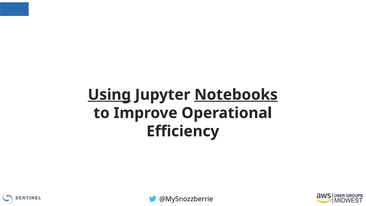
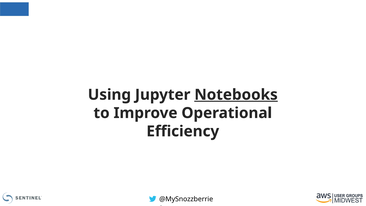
Using underline: present -> none (109, 95)
